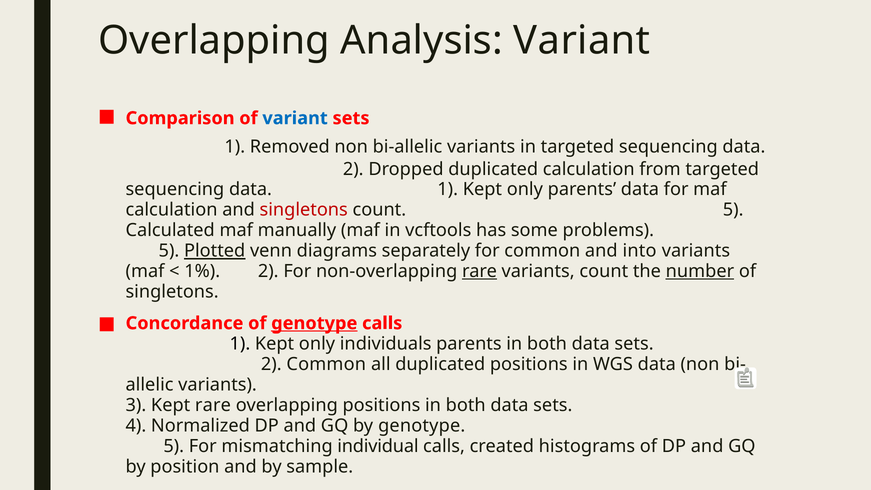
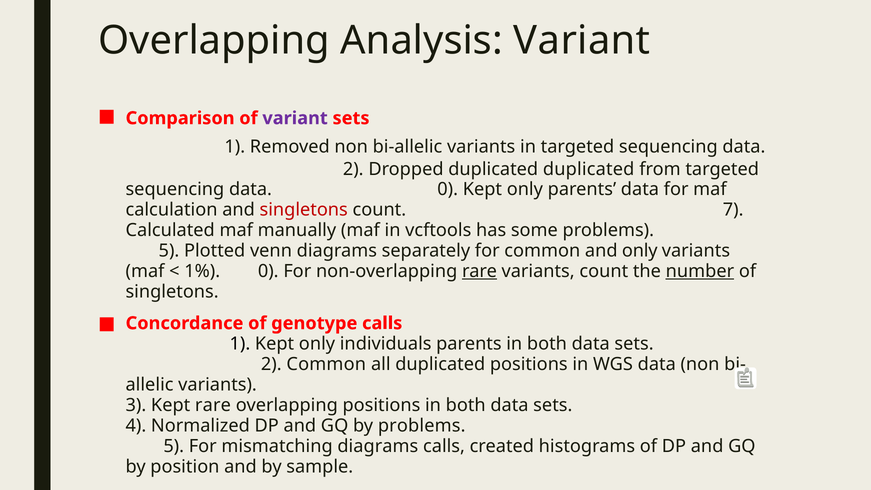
variant colour: blue -> purple (295, 118)
duplicated calculation: calculation -> duplicated (589, 169)
data 1: 1 -> 0 (448, 189)
count 5: 5 -> 7 (733, 210)
Plotted underline: present -> none (215, 251)
and into: into -> only (640, 251)
1% 2: 2 -> 0 (268, 271)
genotype underline: present -> none (314, 323)
by genotype: genotype -> problems (422, 426)
mismatching individual: individual -> diagrams (378, 446)
